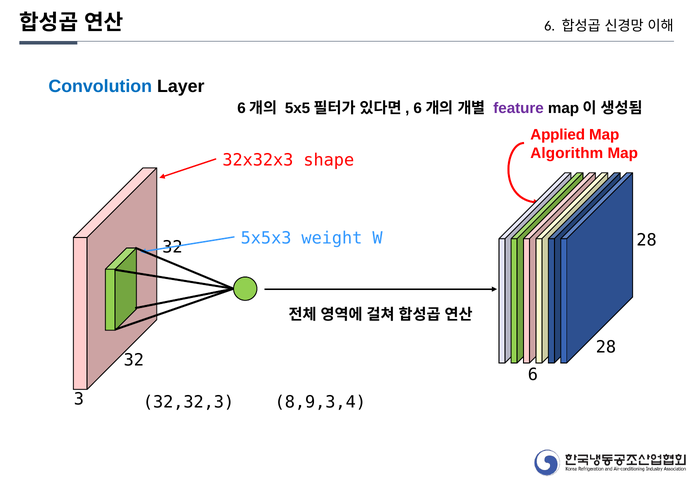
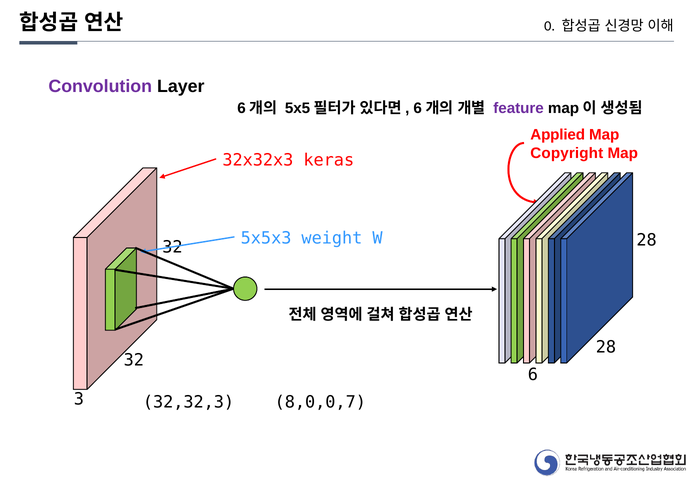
6: 6 -> 0 (550, 26)
Convolution colour: blue -> purple (100, 86)
Algorithm: Algorithm -> Copyright (567, 153)
shape: shape -> keras (329, 160)
8,9,3,4: 8,9,3,4 -> 8,0,0,7 (320, 402)
